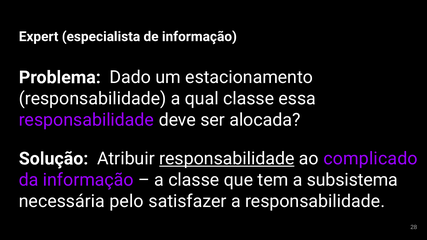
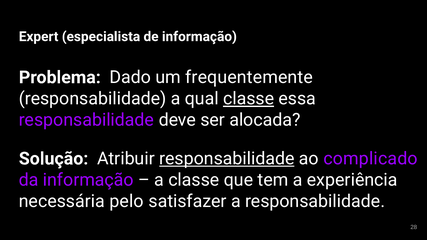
estacionamento: estacionamento -> frequentemente (249, 77)
classe underline: none -> present (249, 99)
subsistema: subsistema -> experiência (352, 180)
